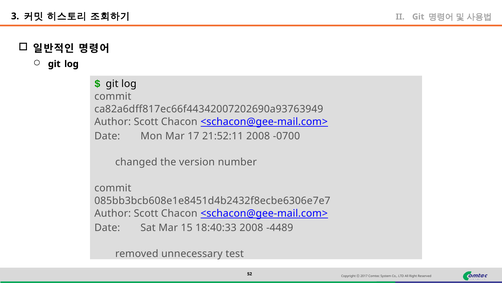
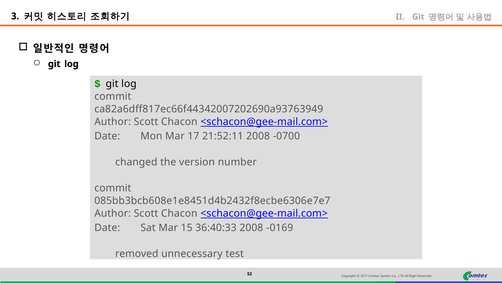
18:40:33: 18:40:33 -> 36:40:33 (216, 227)
-4489: -4489 -> -0169 (280, 227)
